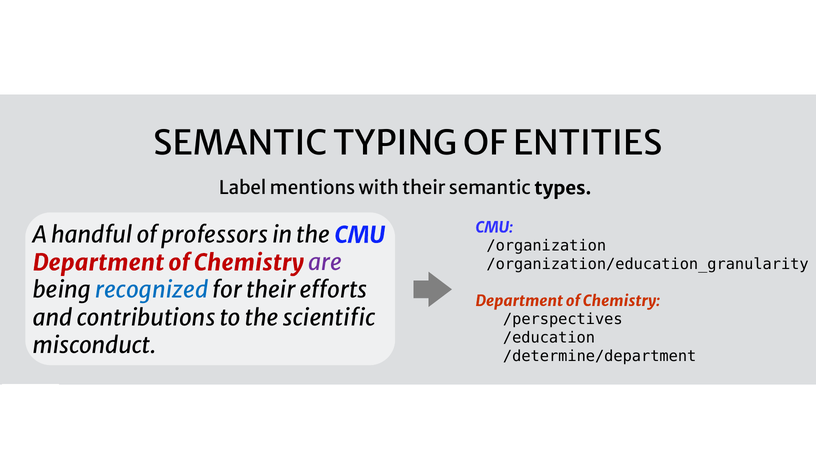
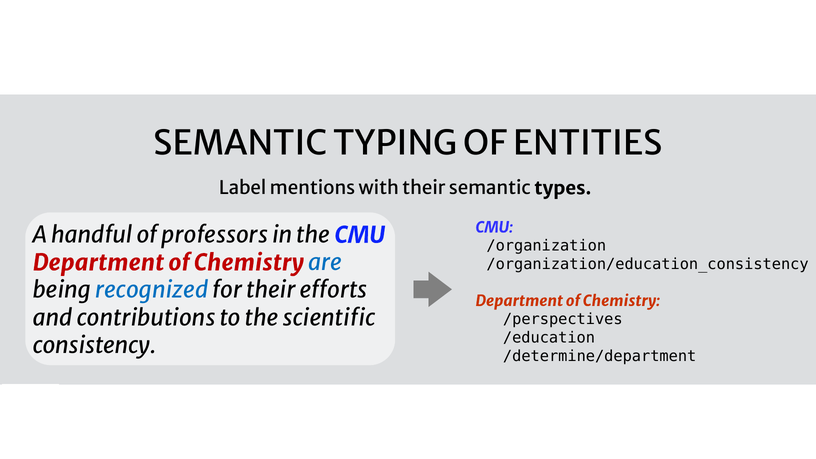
are colour: purple -> blue (325, 263)
/organization/education_granularity: /organization/education_granularity -> /organization/education_consistency (648, 264)
misconduct: misconduct -> consistency (94, 345)
